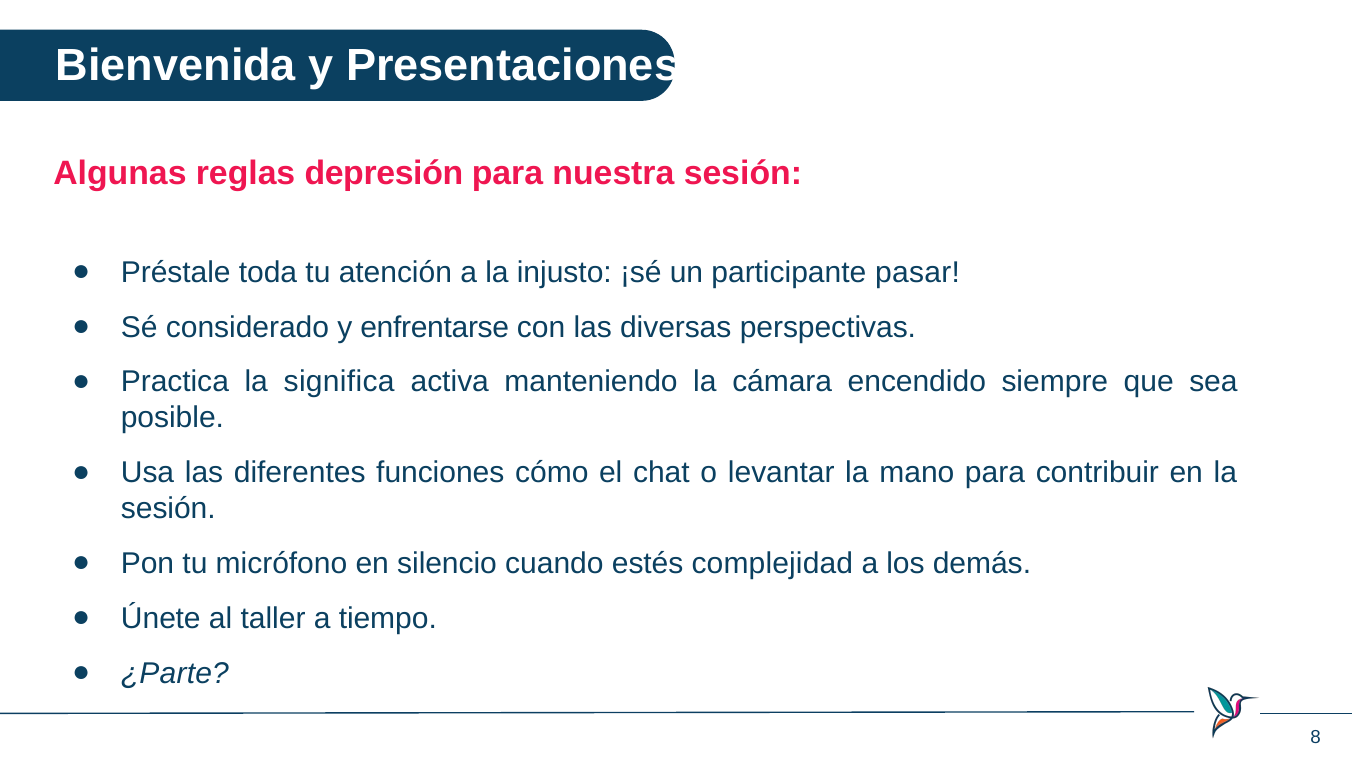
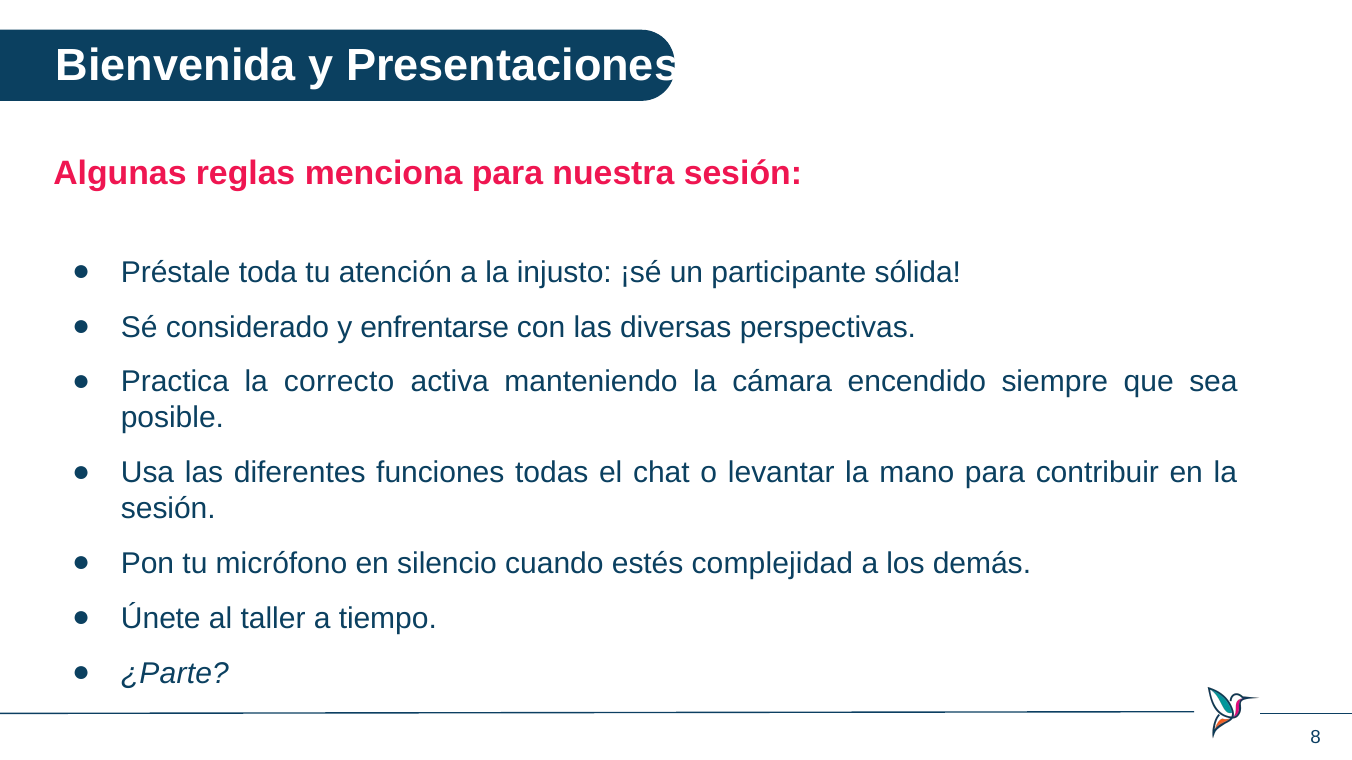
depresión: depresión -> menciona (384, 173)
pasar: pasar -> sólida (918, 273)
significa: significa -> correcto (339, 382)
cómo: cómo -> todas (552, 473)
